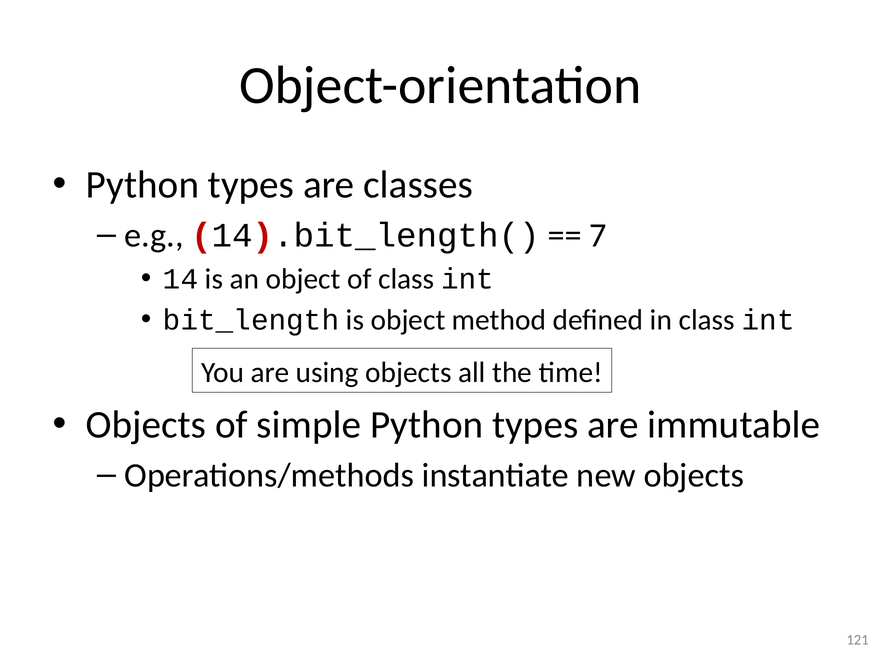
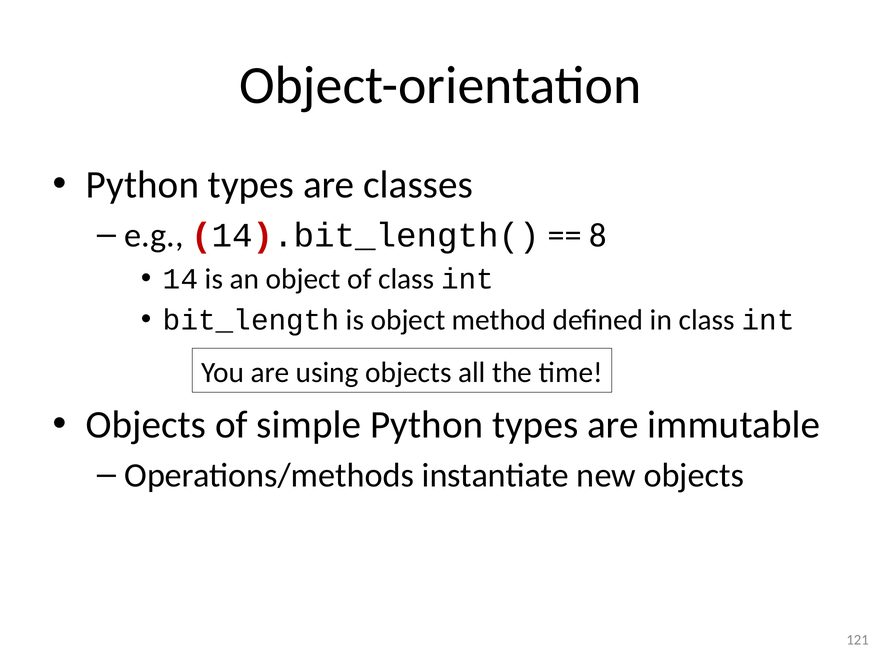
7: 7 -> 8 (598, 235)
